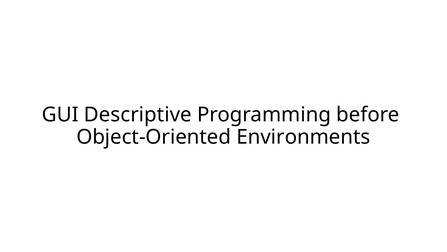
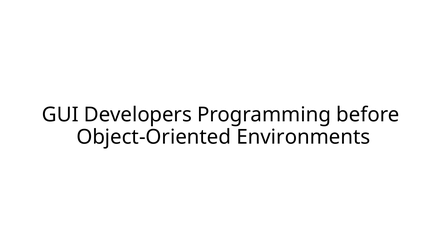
Descriptive: Descriptive -> Developers (138, 115)
